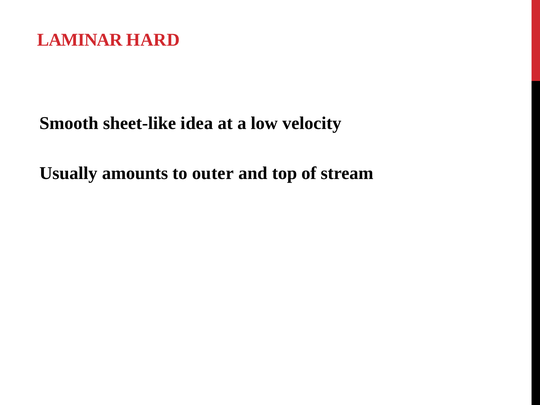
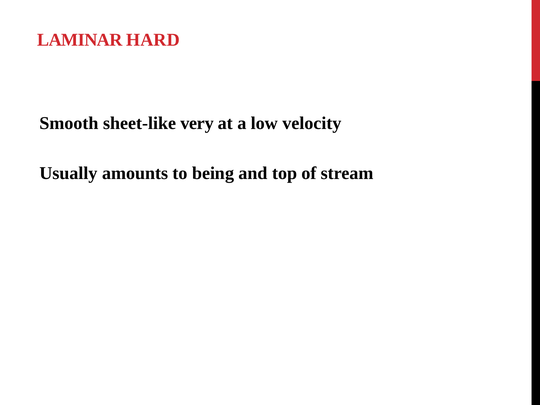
idea: idea -> very (197, 123)
outer: outer -> being (213, 173)
